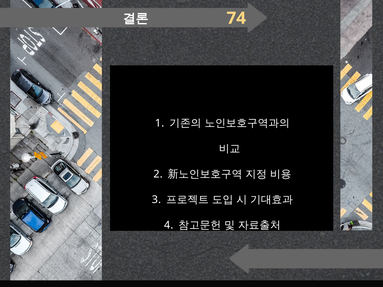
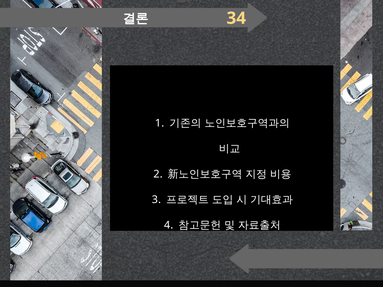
74: 74 -> 34 (236, 18)
